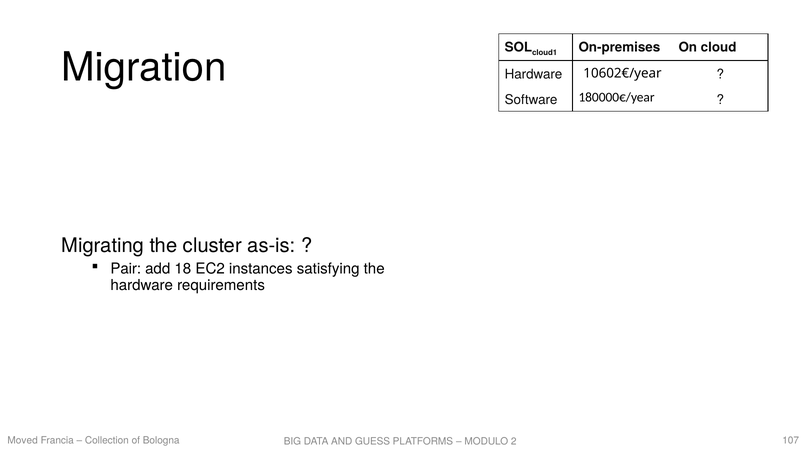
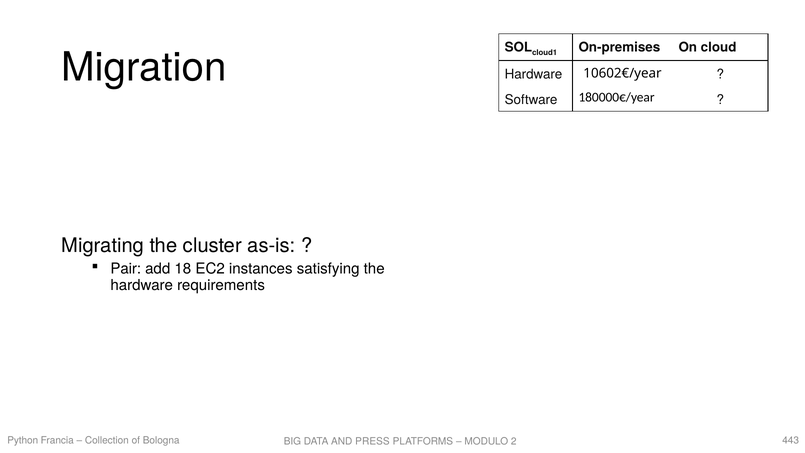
Moved: Moved -> Python (23, 440)
107: 107 -> 443 (791, 440)
GUESS: GUESS -> PRESS (372, 441)
